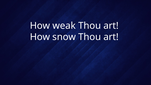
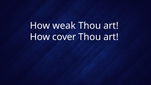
snow: snow -> cover (64, 37)
